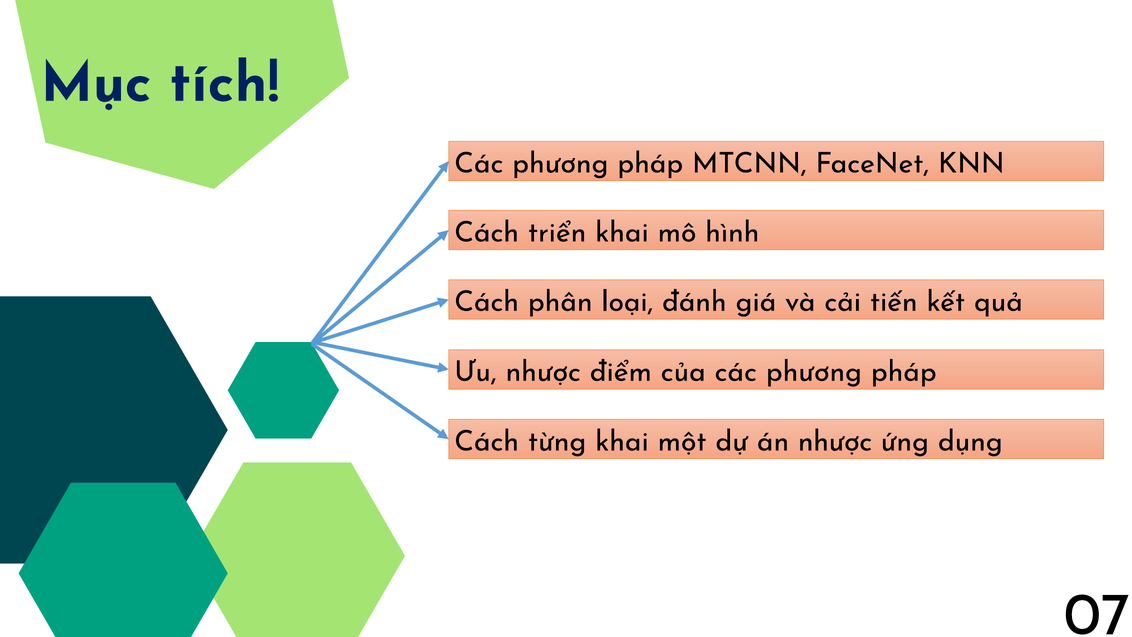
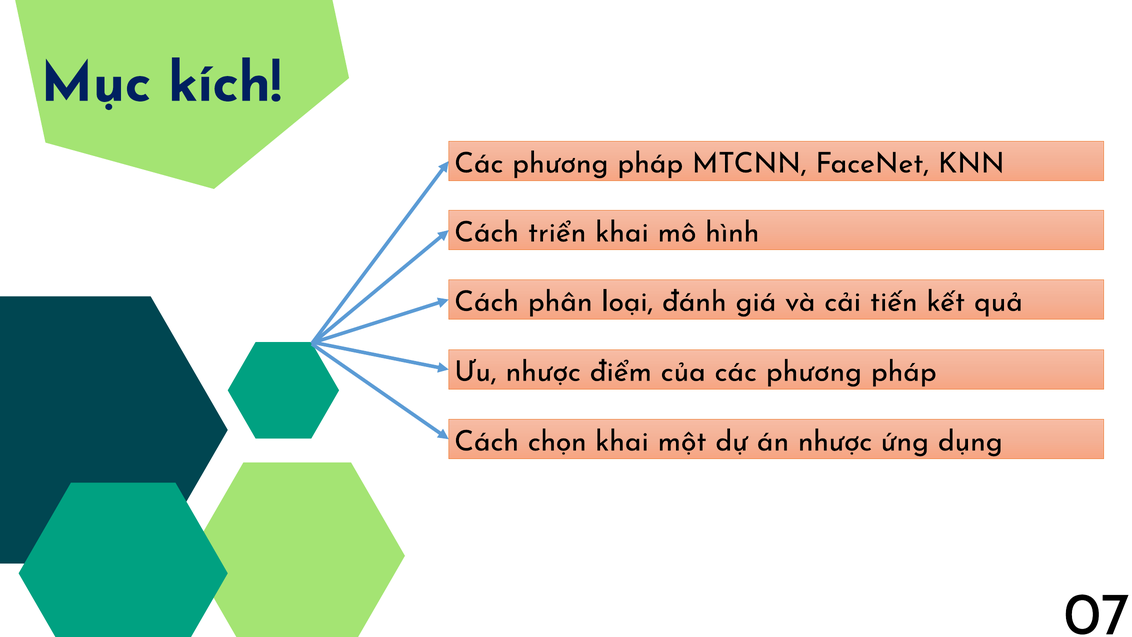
tích: tích -> kích (225, 83)
từng: từng -> chọn (557, 441)
